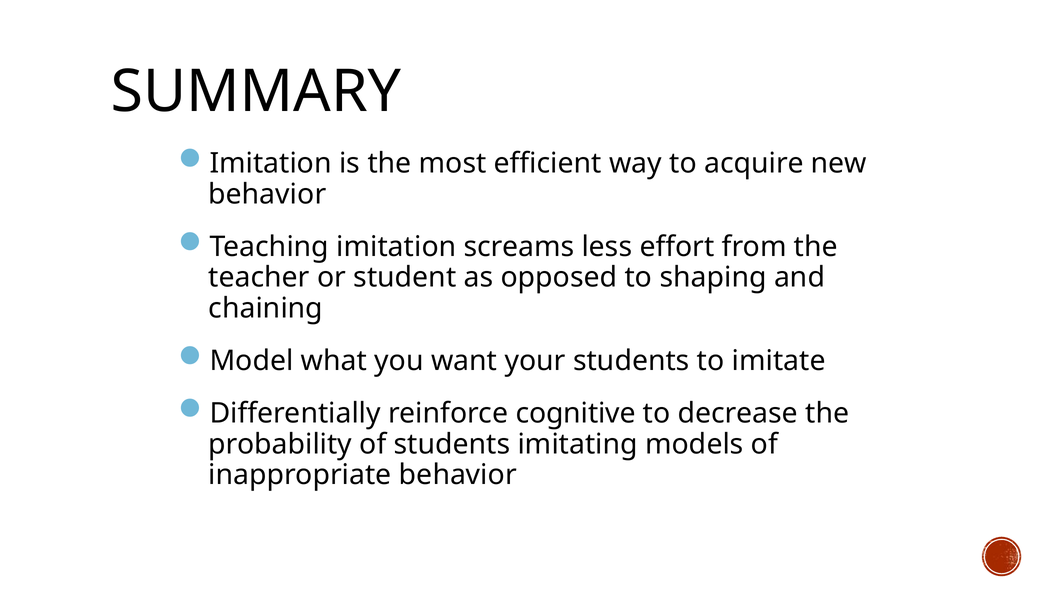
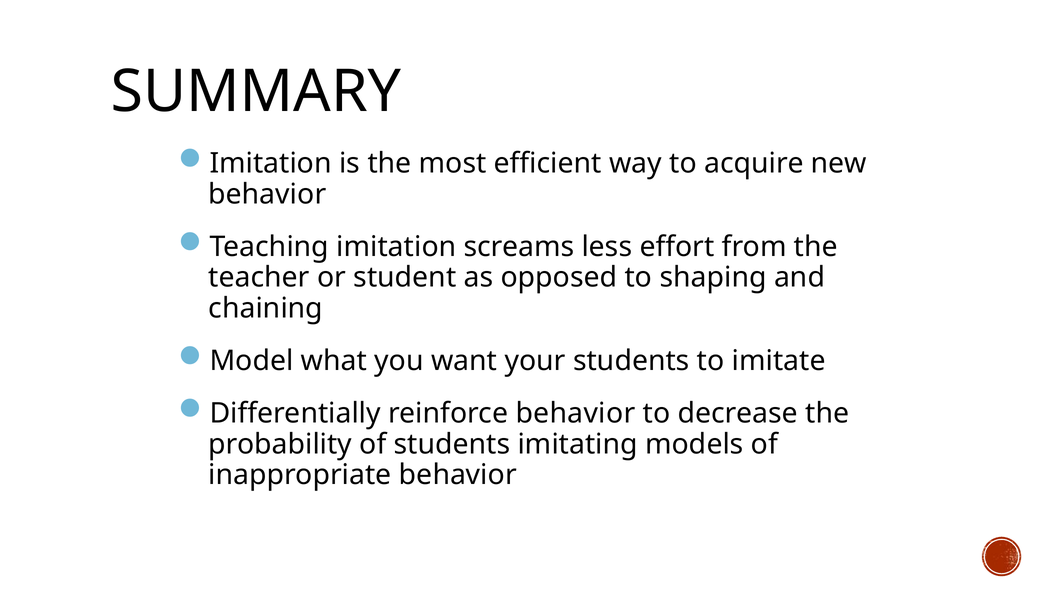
reinforce cognitive: cognitive -> behavior (575, 413)
